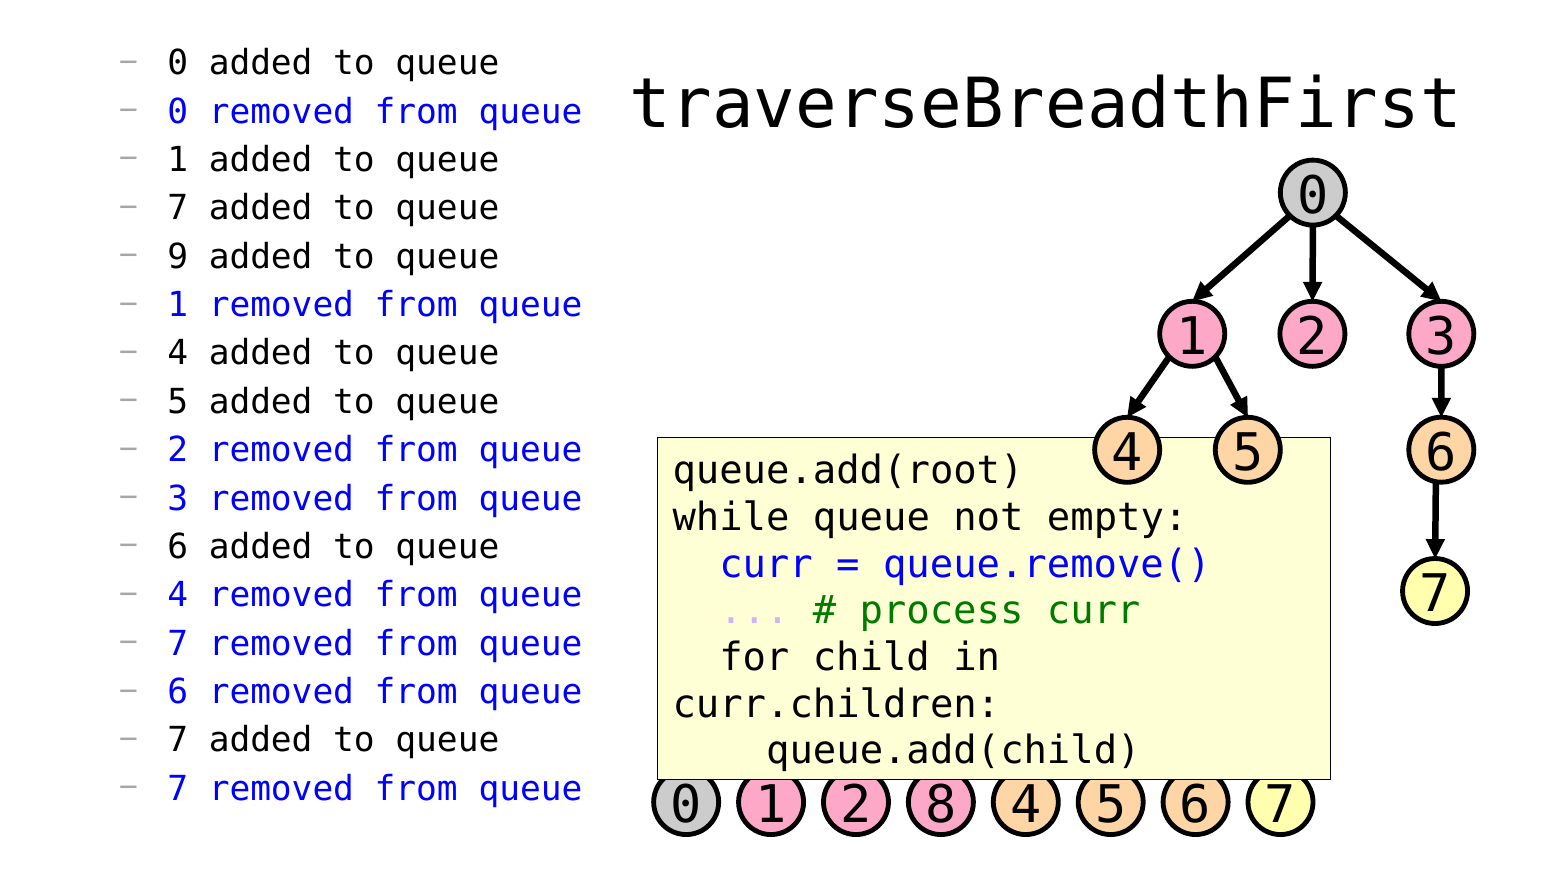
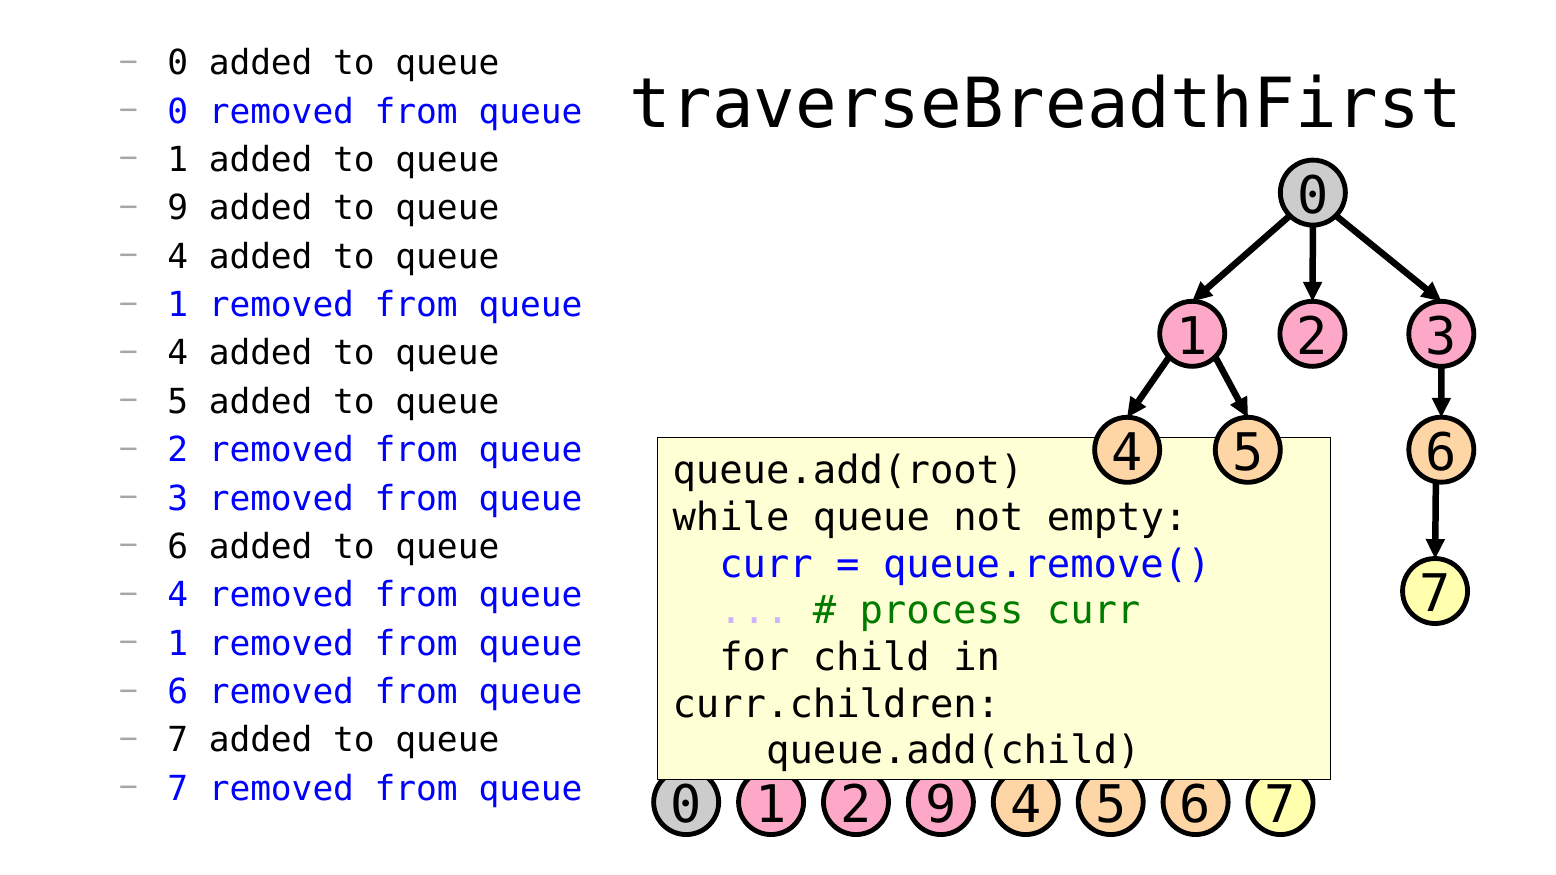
7: 7 -> 9 (178, 208)
9: 9 -> 4 (178, 257)
7: 7 -> 1 (178, 644)
2 8: 8 -> 9 (941, 806)
